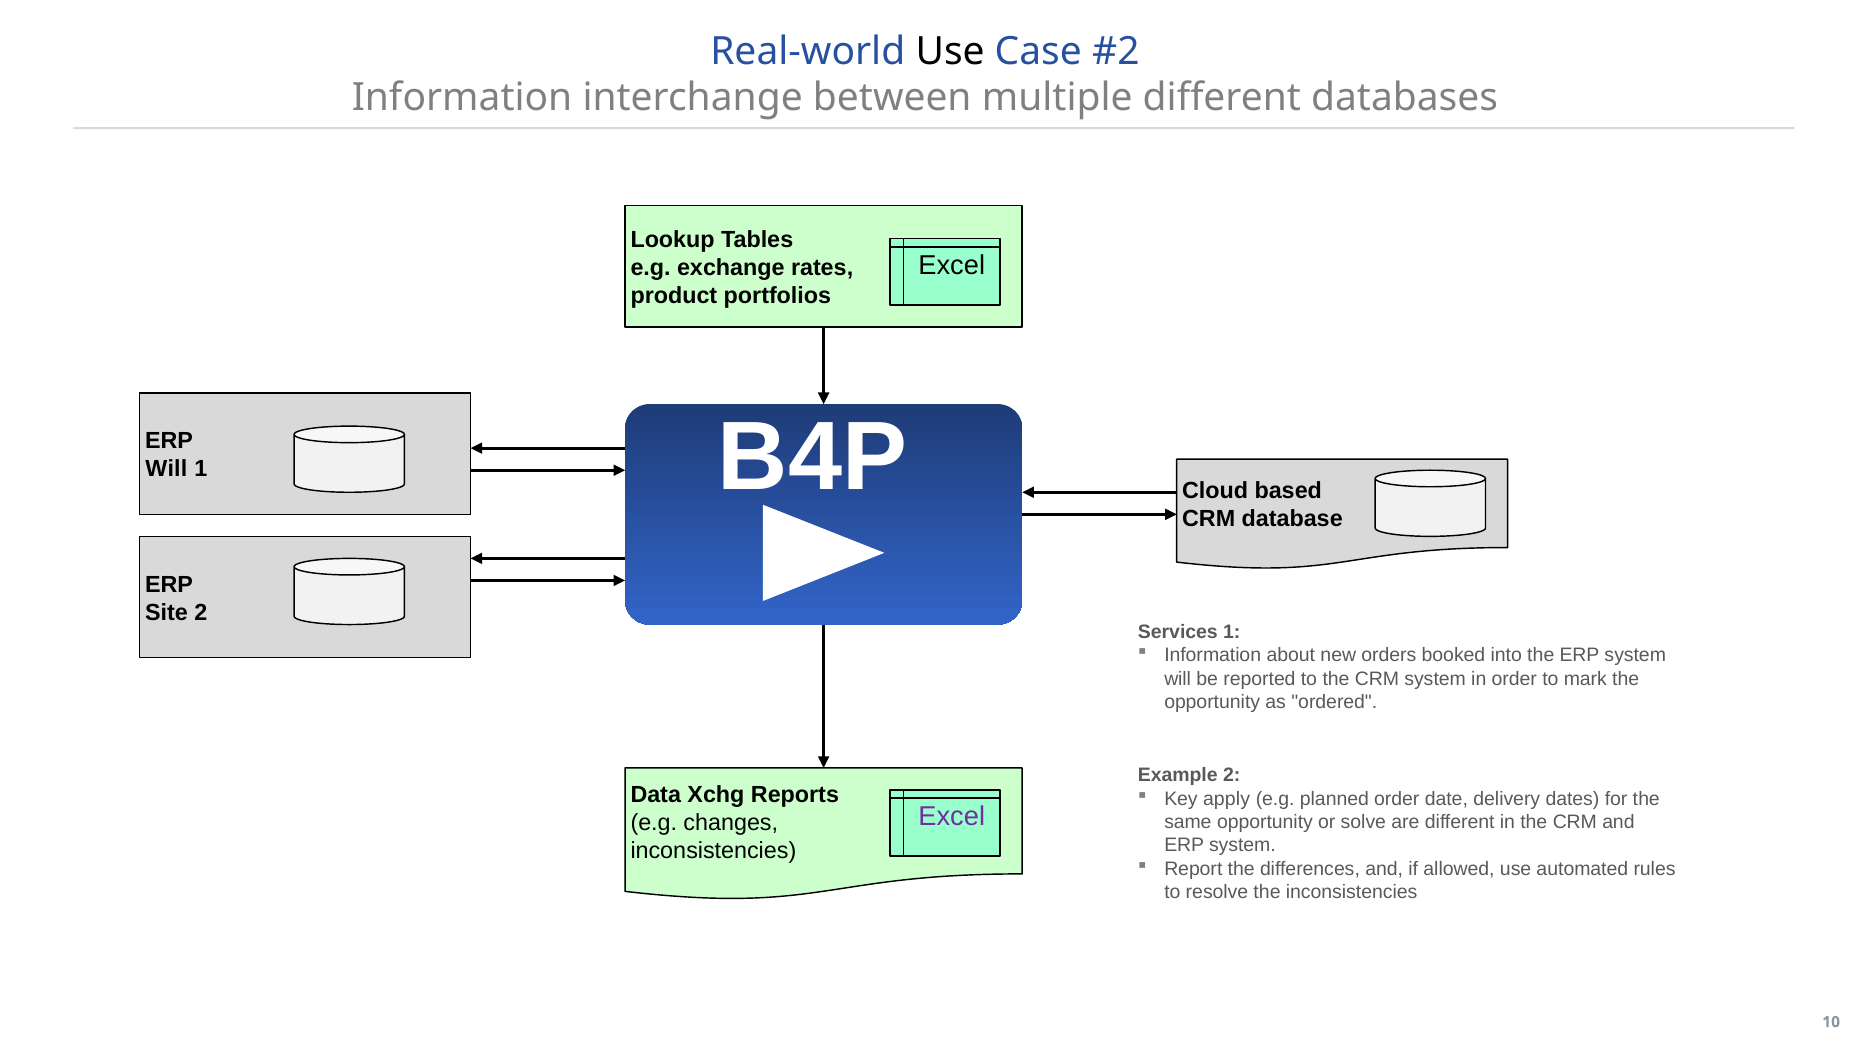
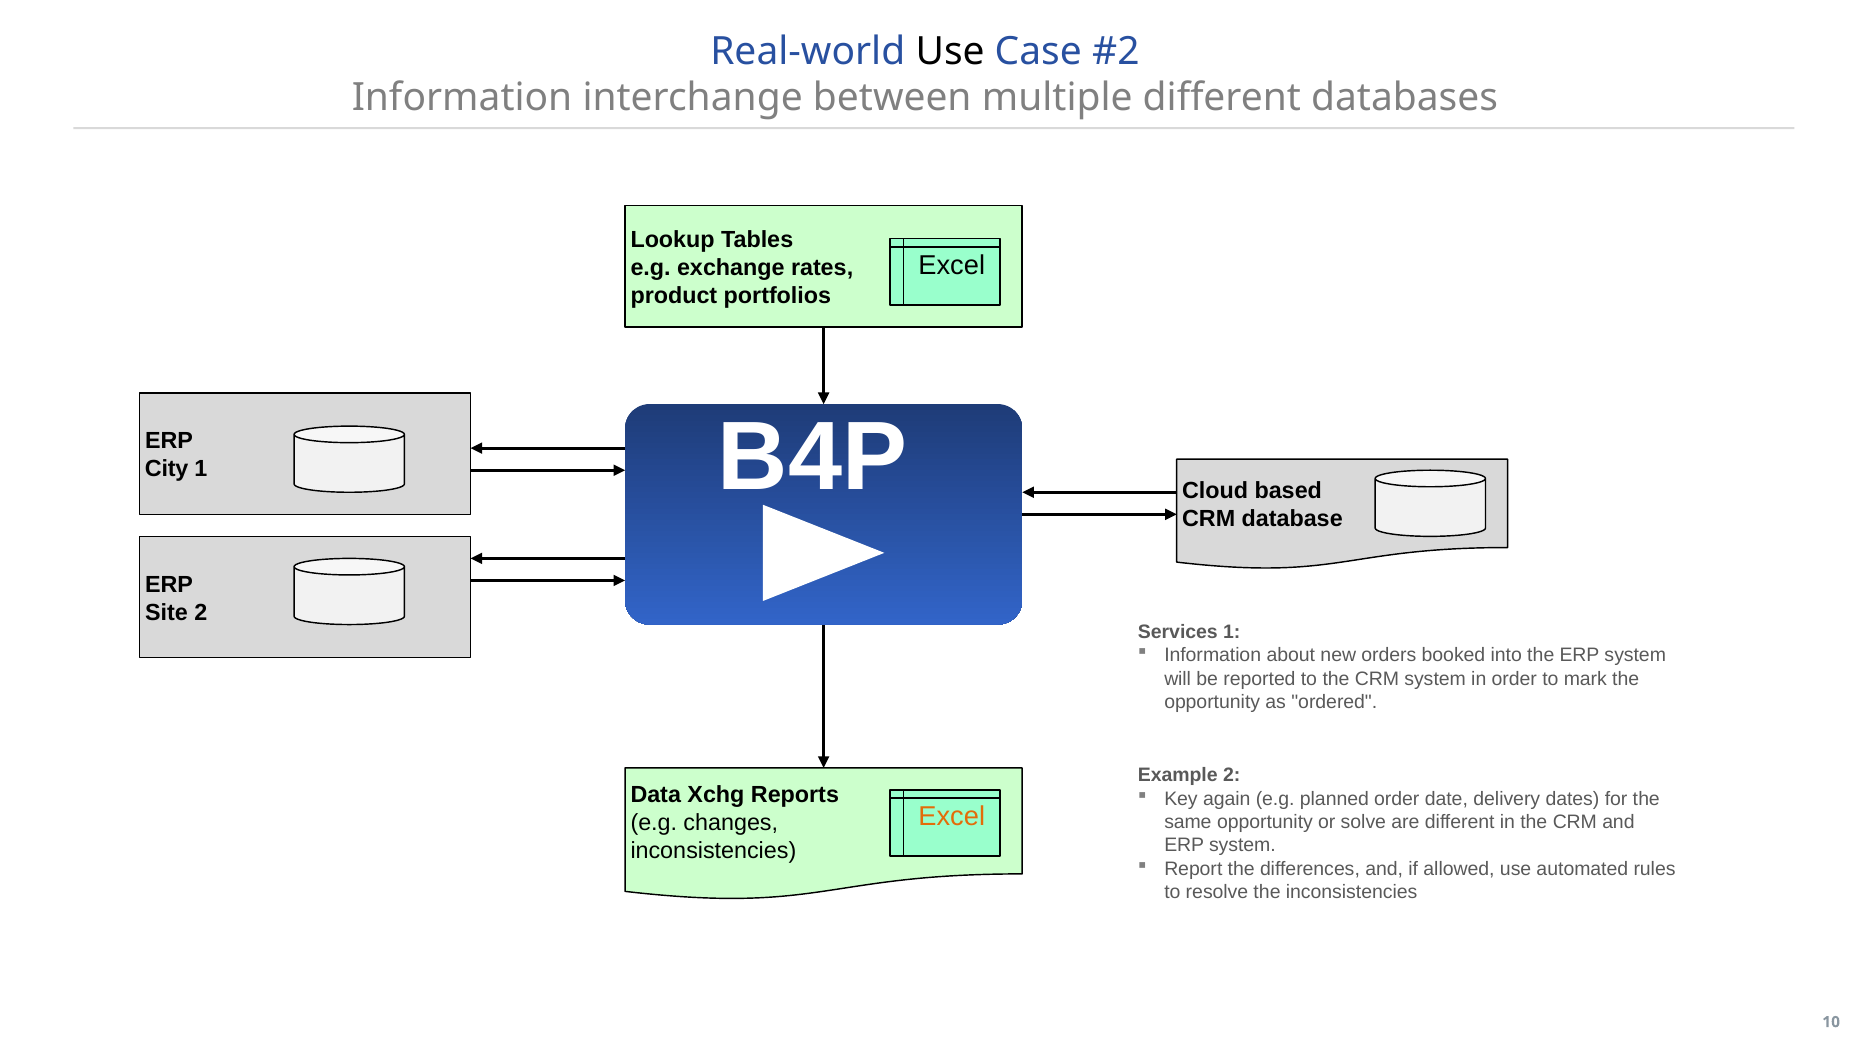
Will: Will -> City (167, 470)
apply: apply -> again (1227, 799)
Excel colour: purple -> orange (952, 817)
